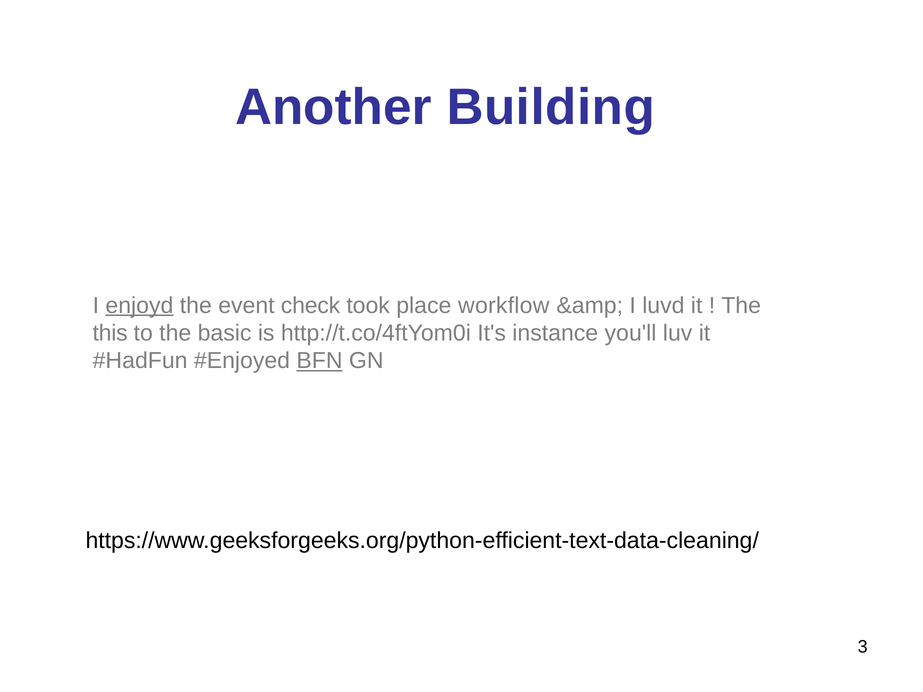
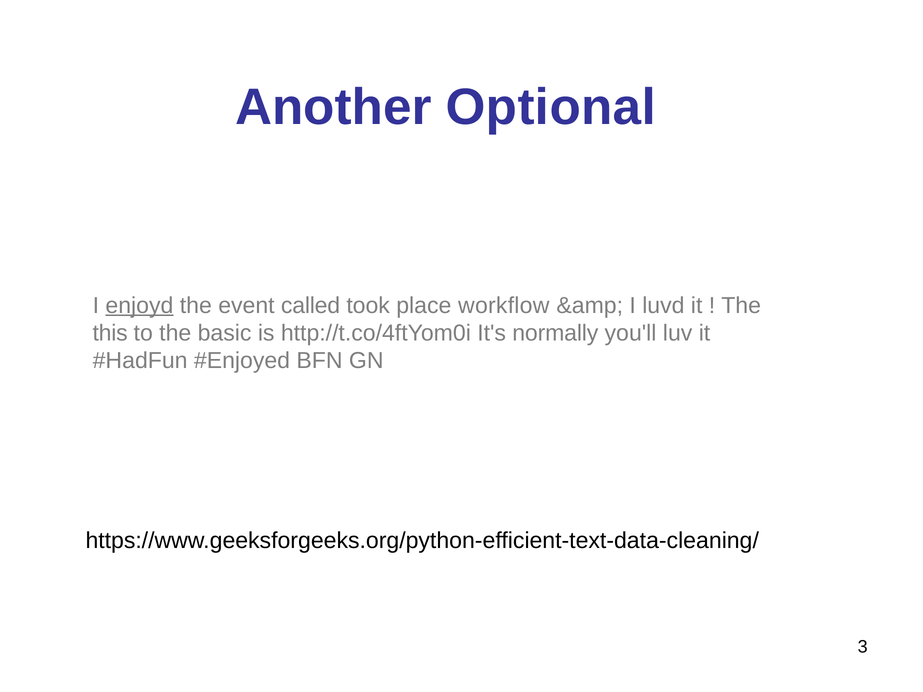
Building: Building -> Optional (551, 107)
check: check -> called (311, 306)
instance: instance -> normally (555, 333)
BFN underline: present -> none (319, 361)
